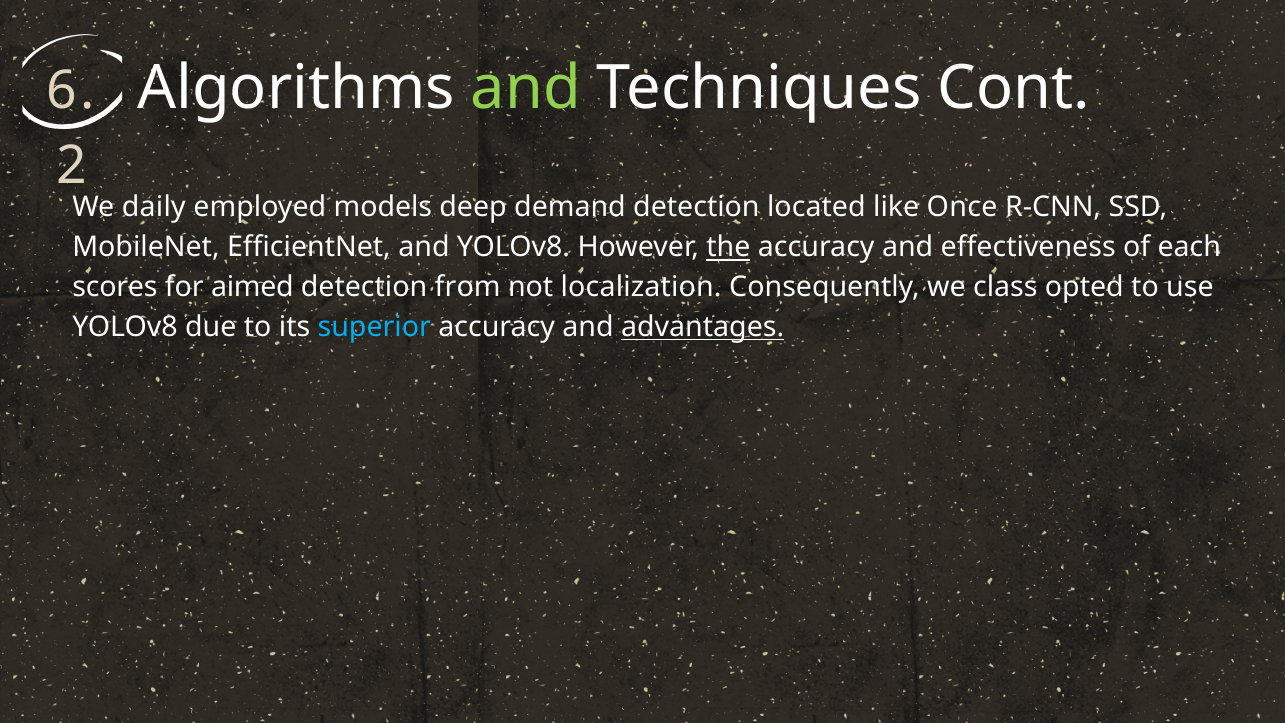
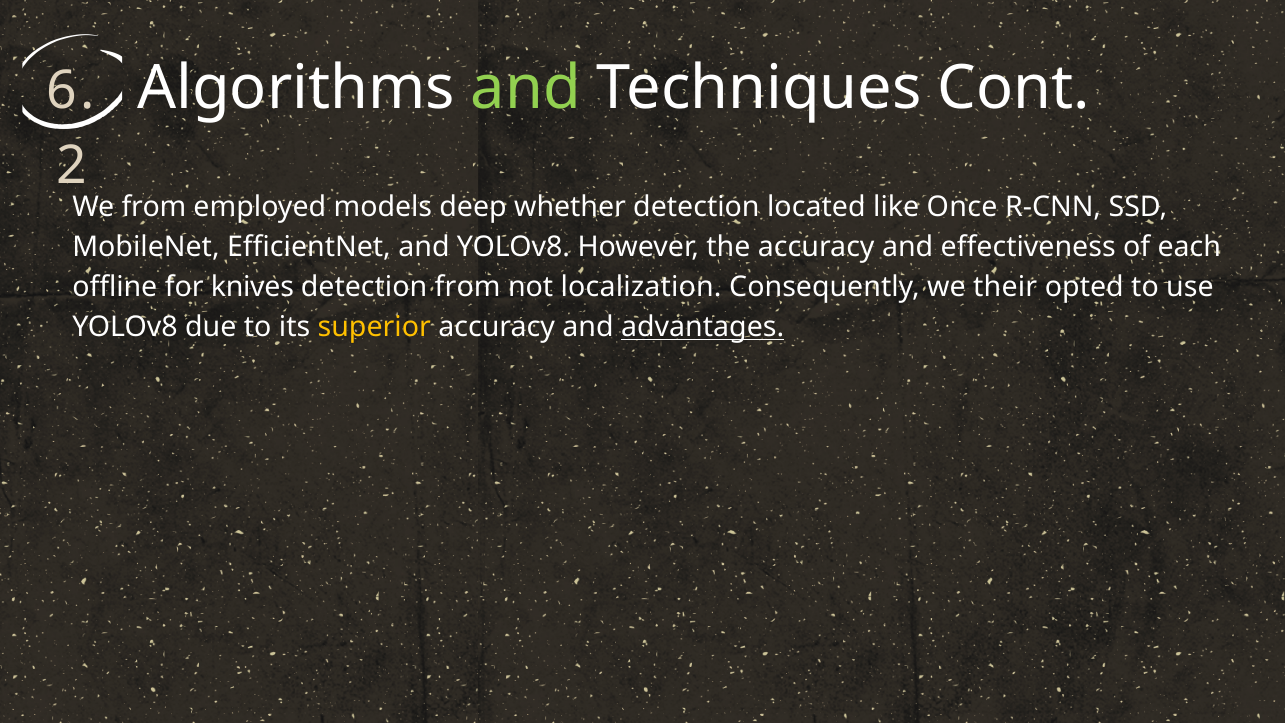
We daily: daily -> from (154, 207)
demand: demand -> whether (570, 207)
the underline: present -> none (728, 247)
scores: scores -> offline (115, 287)
aimed: aimed -> knives (252, 287)
class: class -> their (1005, 287)
superior colour: light blue -> yellow (374, 327)
